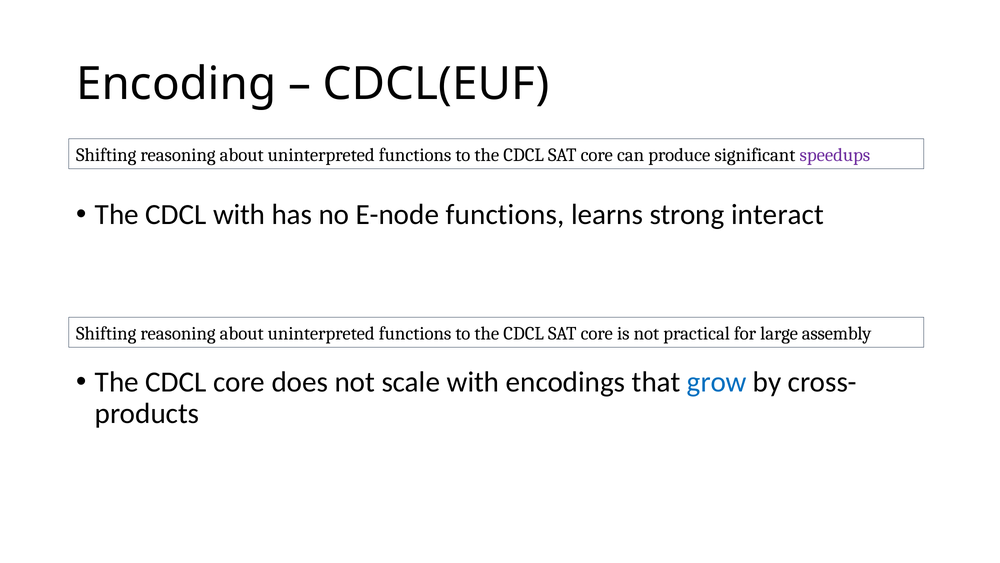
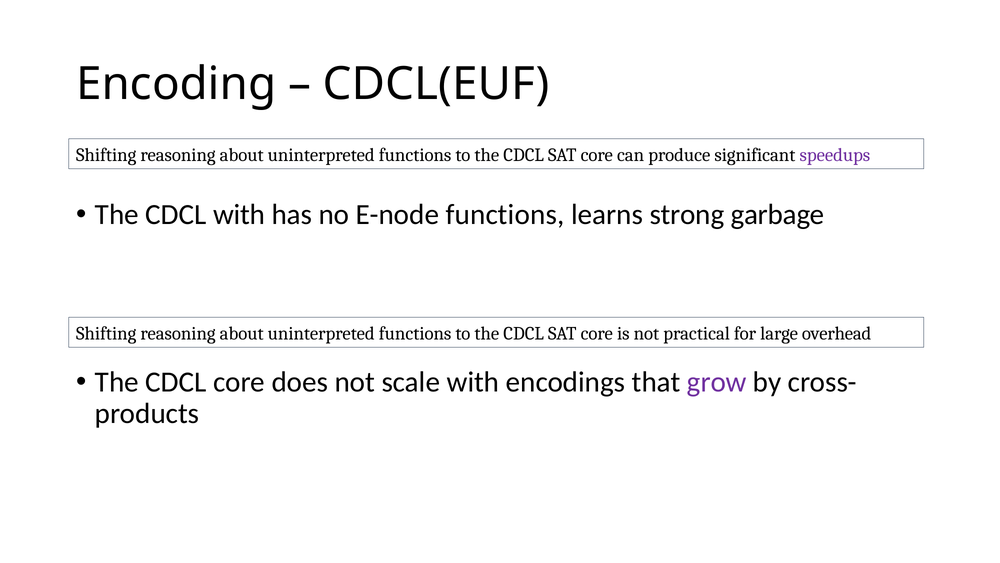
interact: interact -> garbage (778, 214)
assembly: assembly -> overhead (837, 333)
grow colour: blue -> purple (717, 382)
